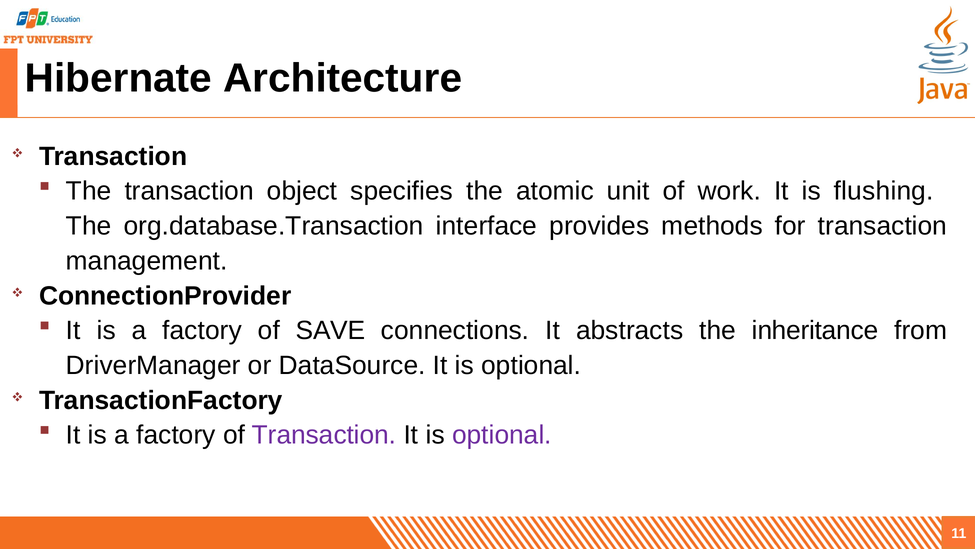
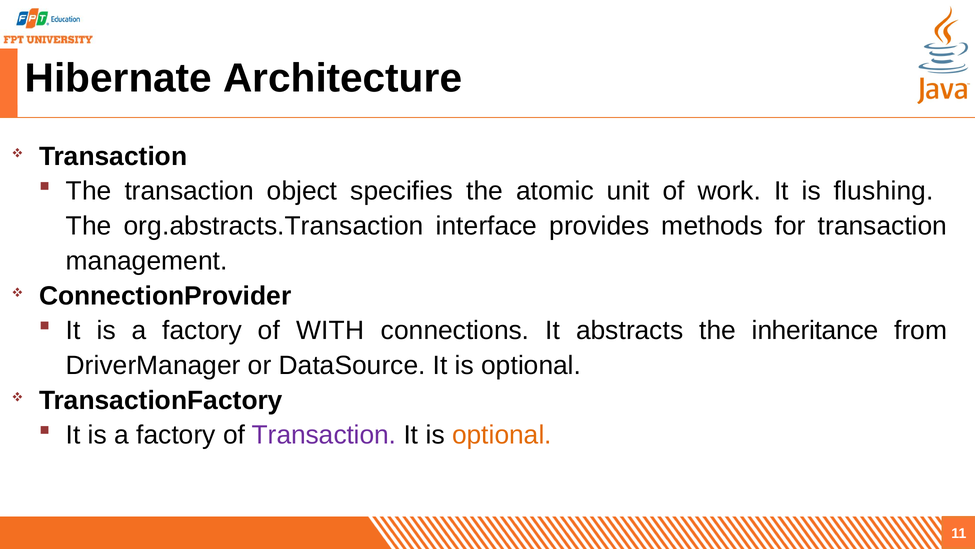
org.database.Transaction: org.database.Transaction -> org.abstracts.Transaction (274, 226)
SAVE: SAVE -> WITH (330, 330)
optional colour: purple -> orange (502, 435)
